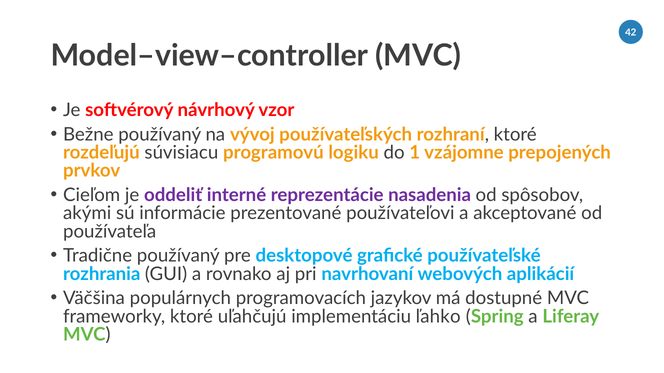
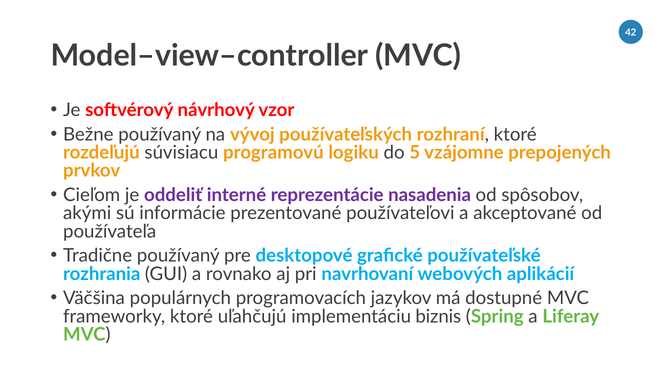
1: 1 -> 5 (415, 153)
ľahko: ľahko -> biznis (438, 317)
